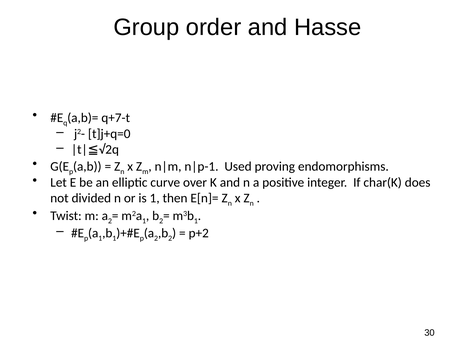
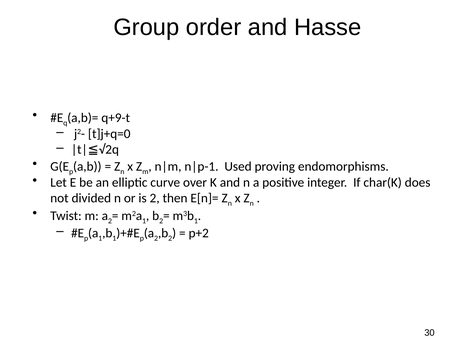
q+7-t: q+7-t -> q+9-t (116, 118)
is 1: 1 -> 2 (155, 198)
